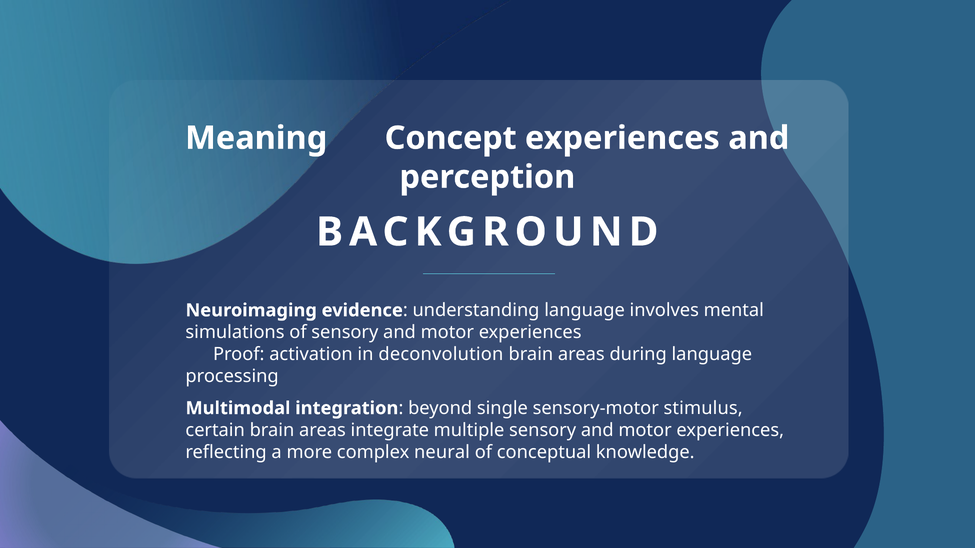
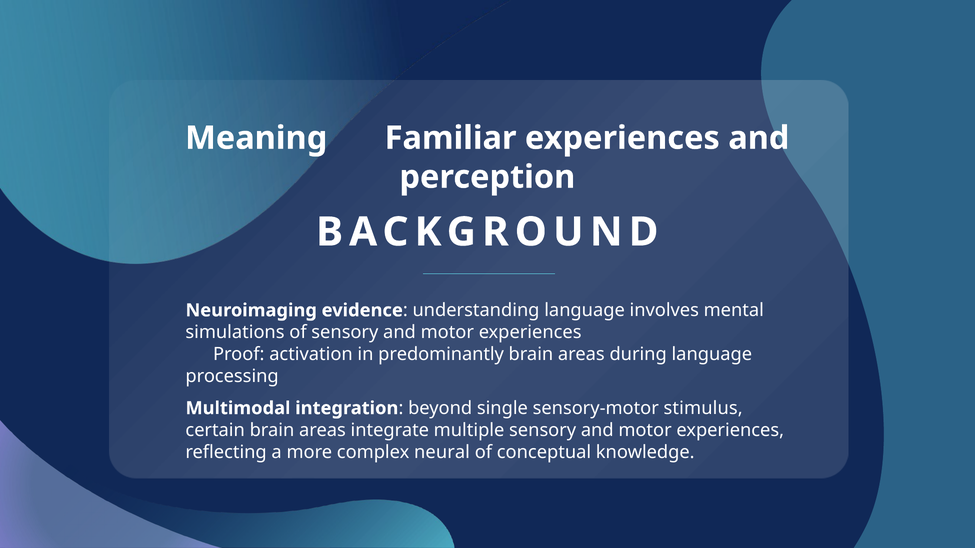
Concept: Concept -> Familiar (451, 138)
deconvolution: deconvolution -> predominantly (441, 354)
